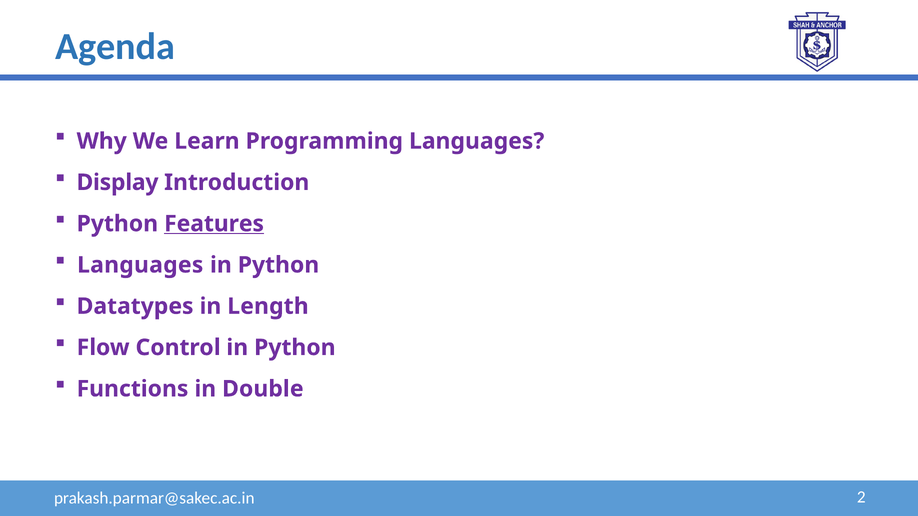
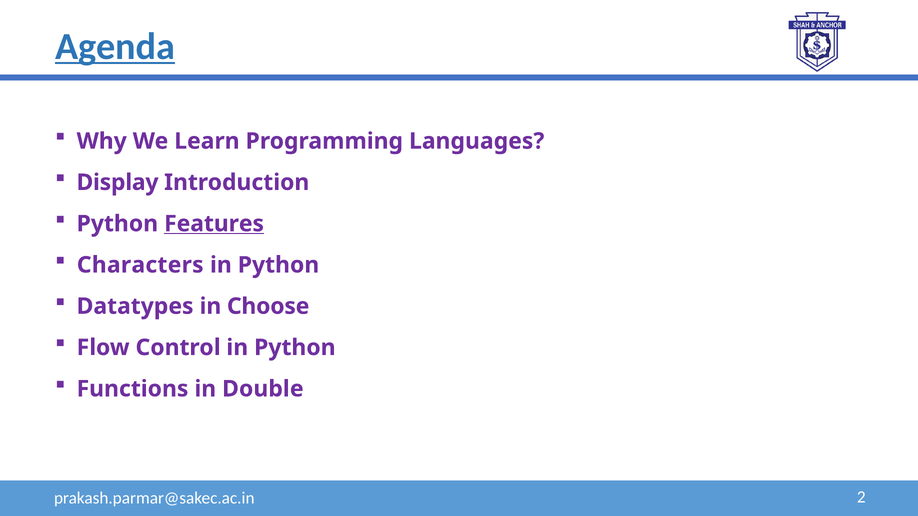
Agenda underline: none -> present (115, 46)
Languages: Languages -> Characters (140, 265)
Length: Length -> Choose (268, 306)
